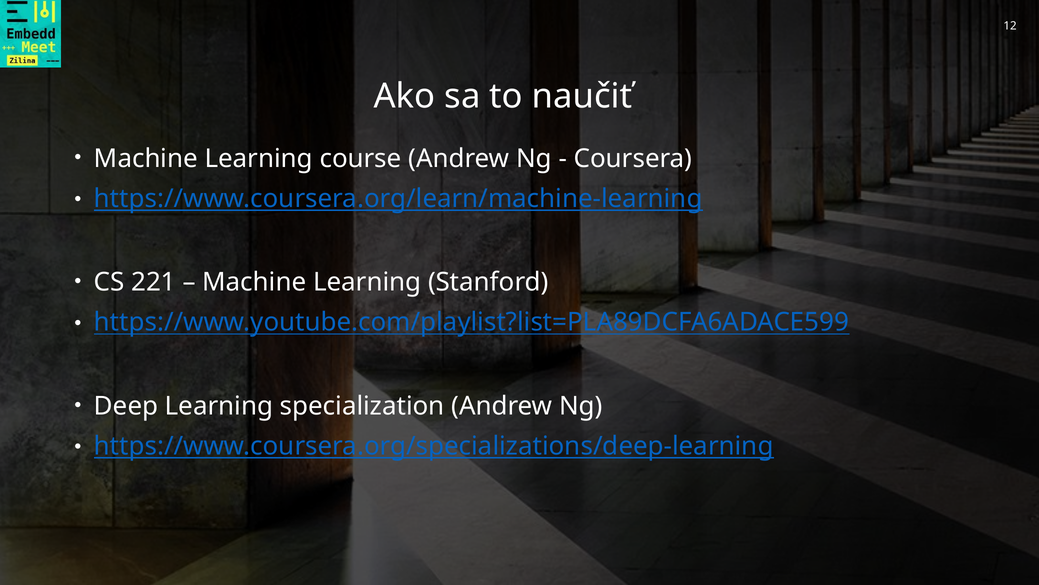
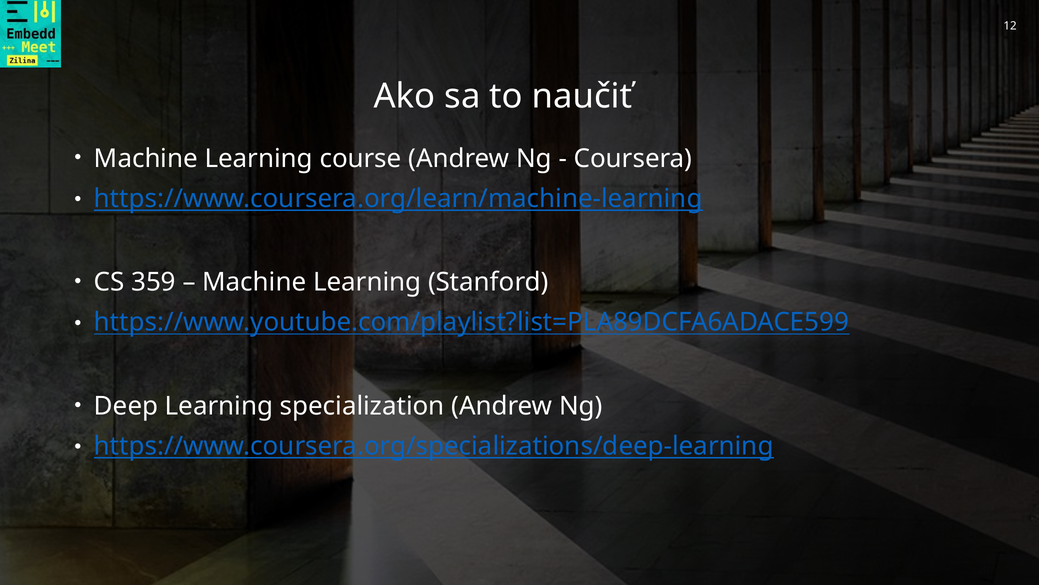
221: 221 -> 359 (154, 282)
